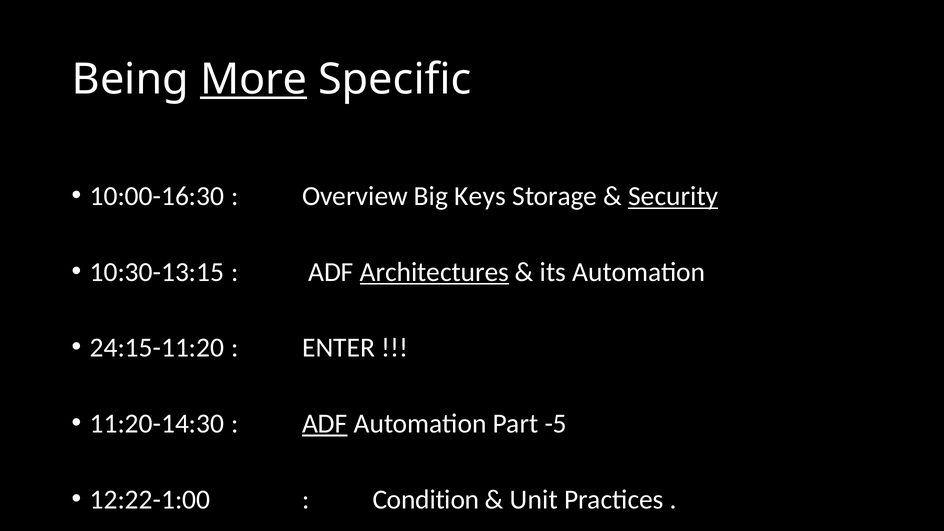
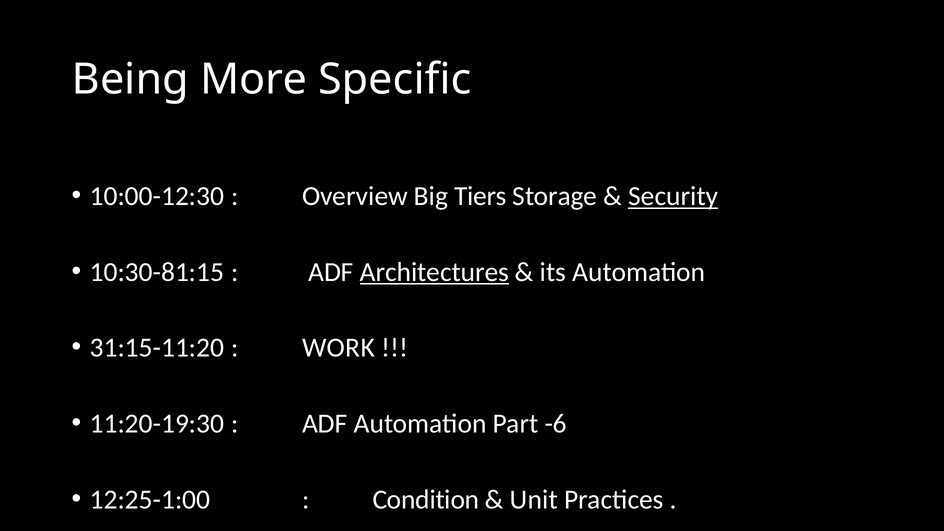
More underline: present -> none (254, 79)
10:00-16:30: 10:00-16:30 -> 10:00-12:30 (157, 196)
Keys: Keys -> Tiers (480, 196)
10:30-13:15: 10:30-13:15 -> 10:30-81:15 (157, 272)
24:15-11:20: 24:15-11:20 -> 31:15-11:20 (157, 348)
ENTER: ENTER -> WORK (339, 348)
11:20-14:30: 11:20-14:30 -> 11:20-19:30 (157, 424)
ADF underline: present -> none (325, 424)
-5: -5 -> -6 (556, 424)
12:22-1:00: 12:22-1:00 -> 12:25-1:00 (150, 499)
